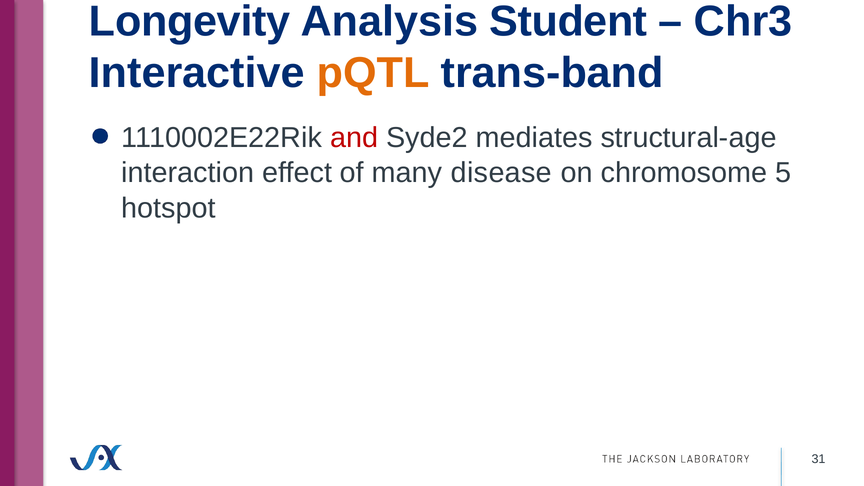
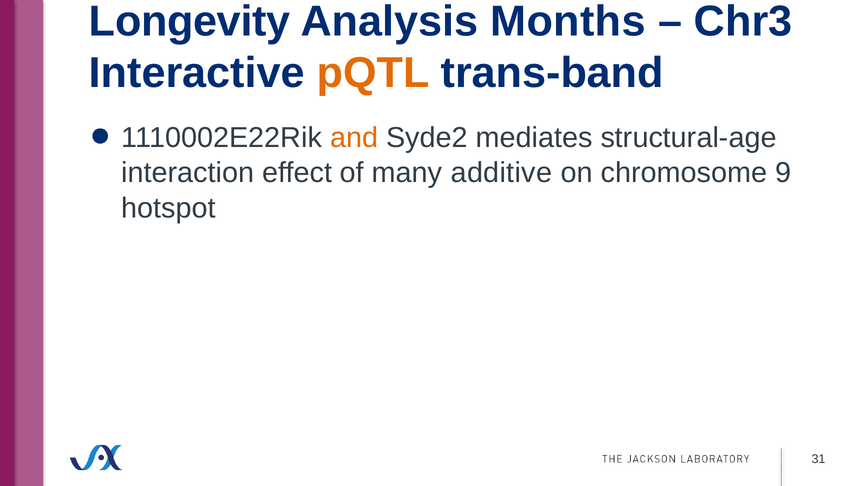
Student: Student -> Months (568, 21)
and colour: red -> orange (354, 138)
disease: disease -> additive (501, 173)
5: 5 -> 9 (783, 173)
